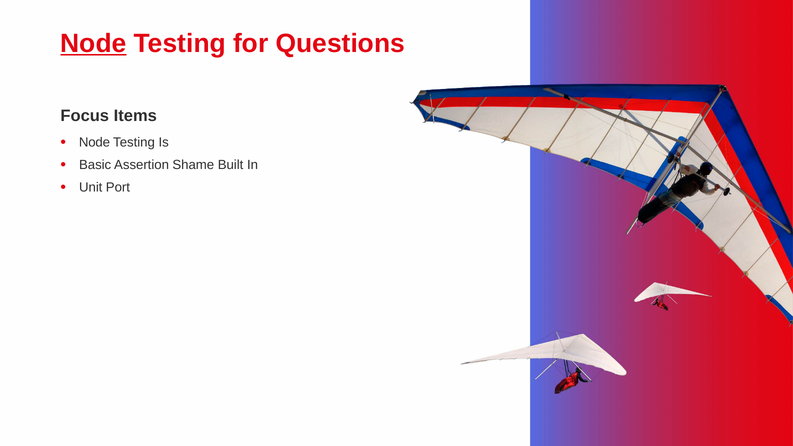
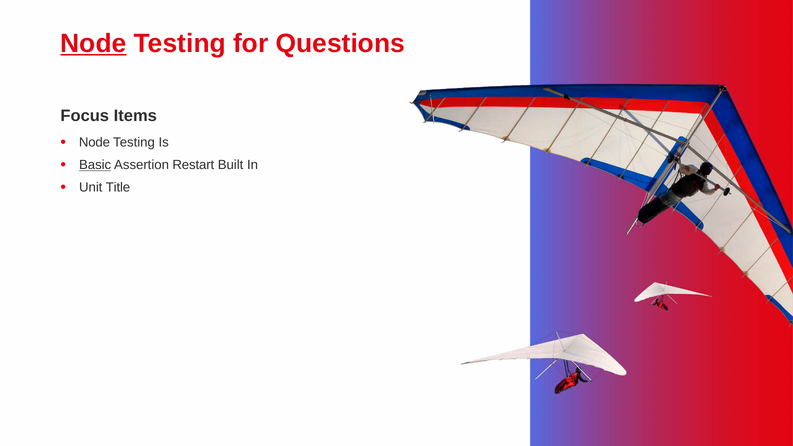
Basic underline: none -> present (95, 165)
Shame: Shame -> Restart (193, 165)
Port: Port -> Title (118, 188)
